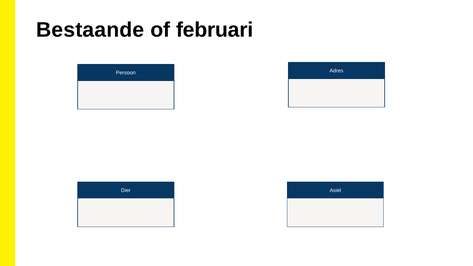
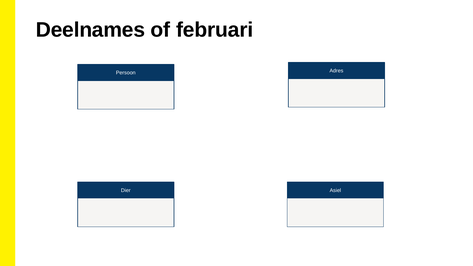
Bestaande: Bestaande -> Deelnames (90, 30)
